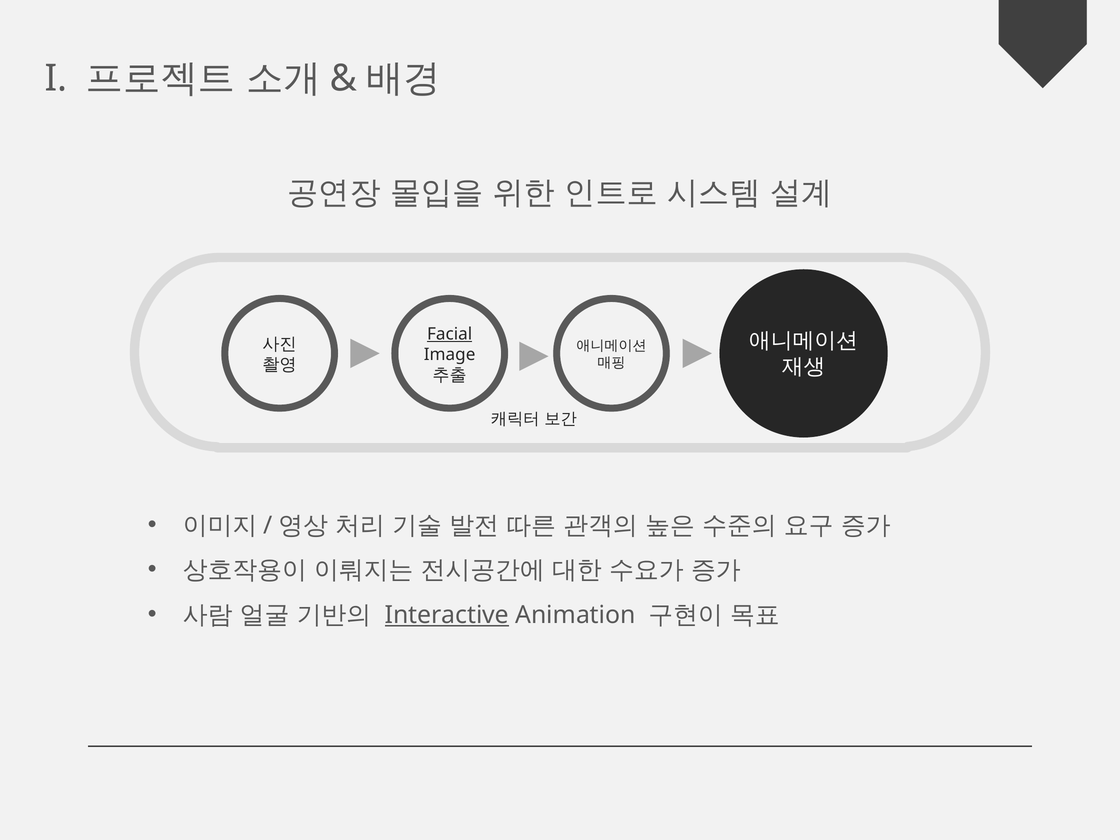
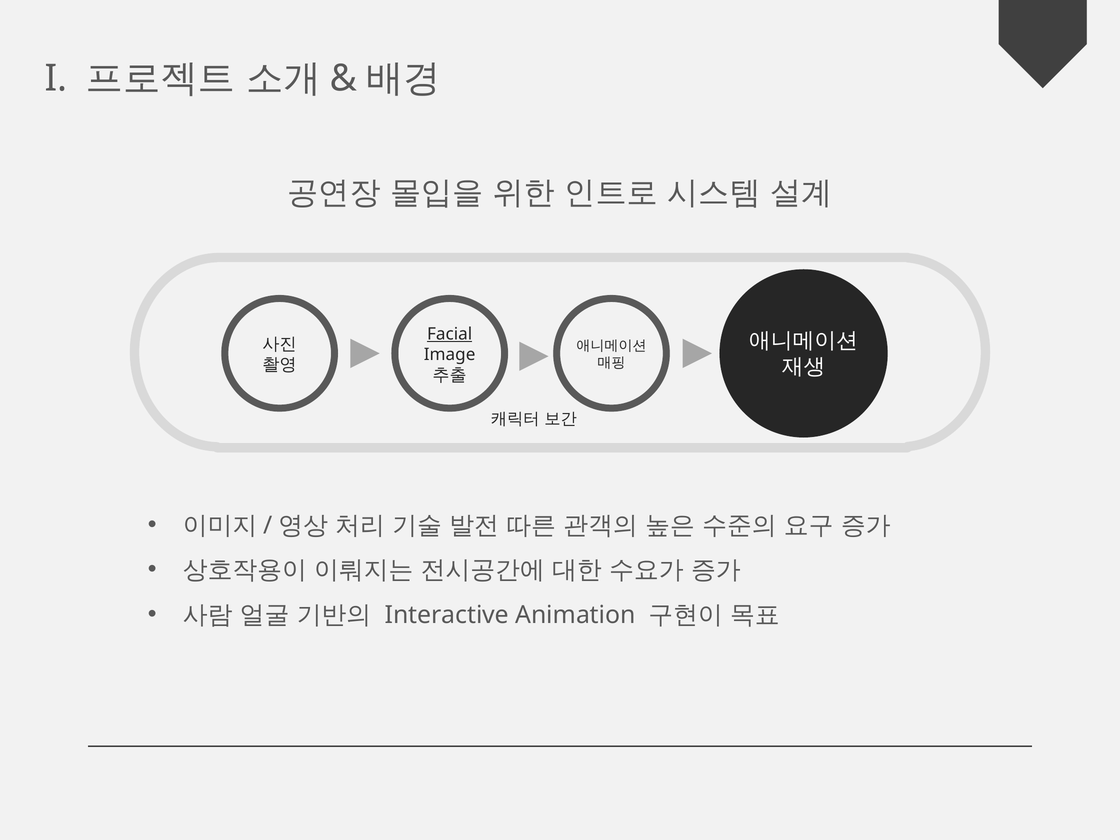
Interactive underline: present -> none (447, 615)
